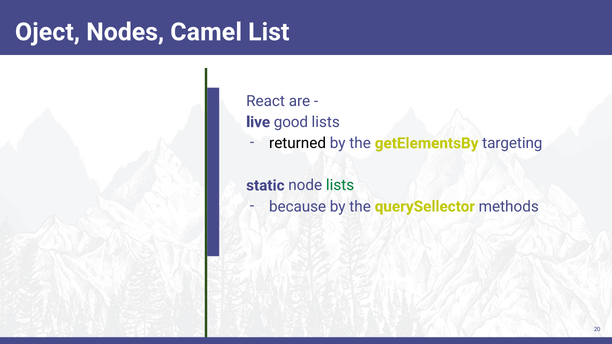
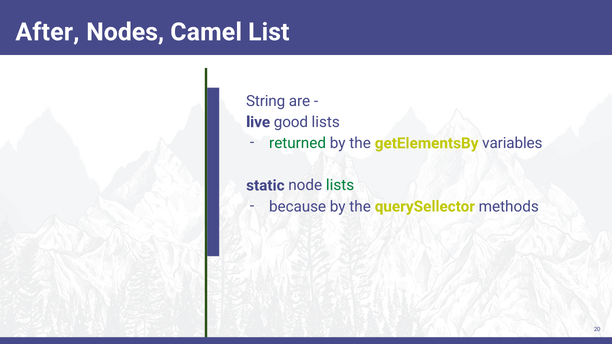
Oject: Oject -> After (47, 32)
React: React -> String (266, 101)
returned colour: black -> green (298, 143)
targeting: targeting -> variables (512, 143)
